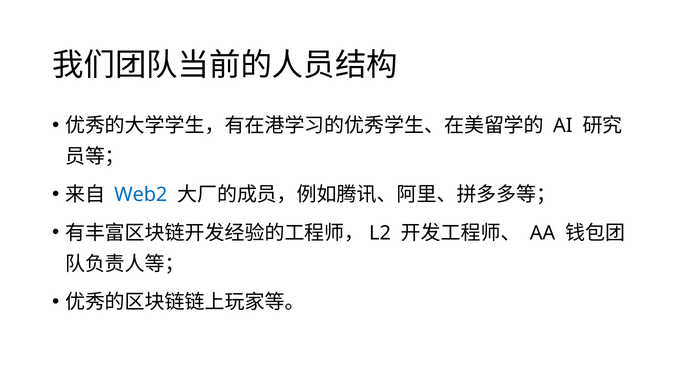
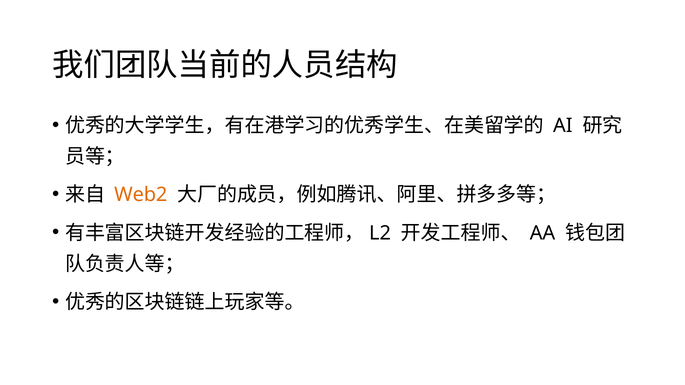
Web2 colour: blue -> orange (141, 195)
